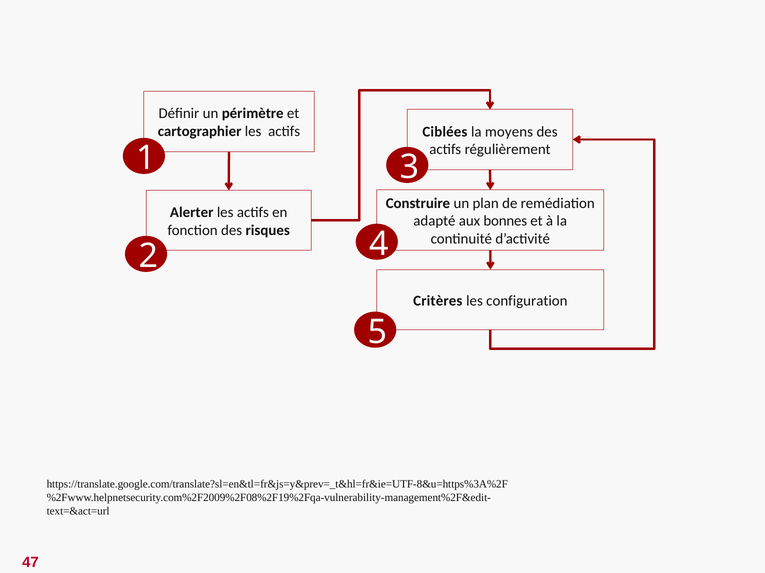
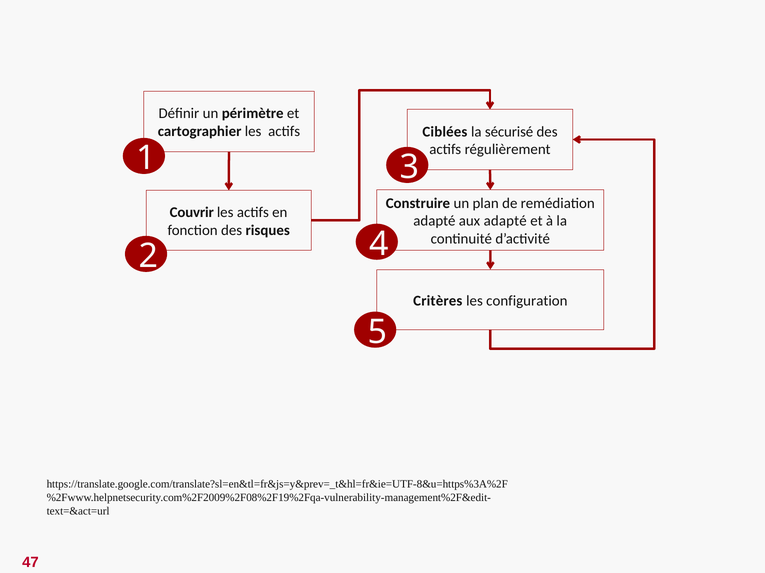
moyens: moyens -> sécurisé (509, 132)
Alerter: Alerter -> Couvrir (192, 213)
aux bonnes: bonnes -> adapté (505, 221)
